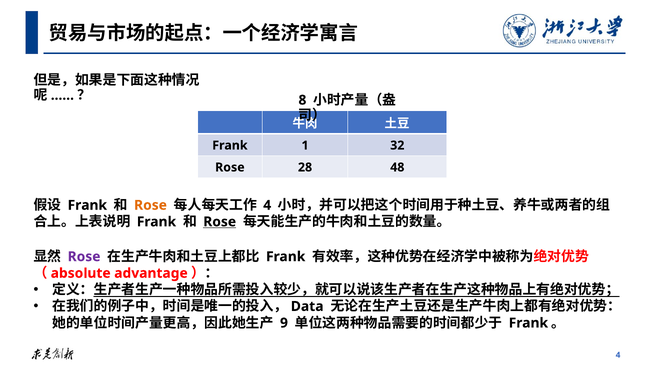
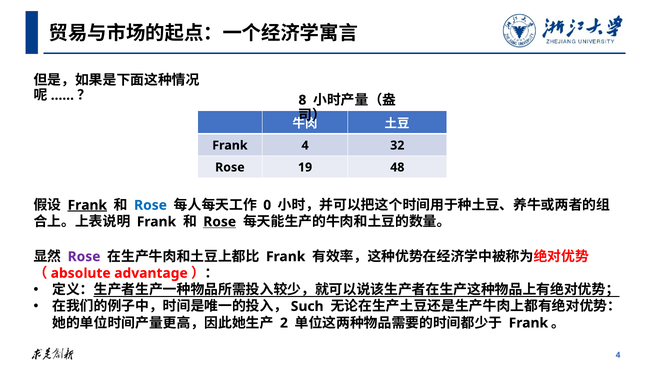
Frank 1: 1 -> 4 (305, 145)
28: 28 -> 19 (305, 167)
Frank underline: none -> present (87, 205)
Rose colour: orange -> blue (150, 205)
4: 4 -> 0 (267, 205)
Data: Data -> Such (307, 306)
9: 9 -> 2 (284, 323)
